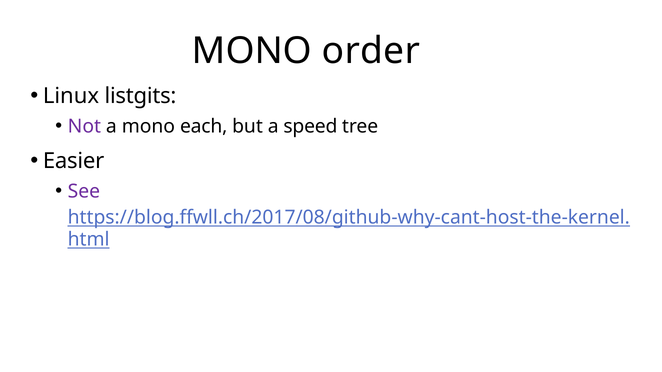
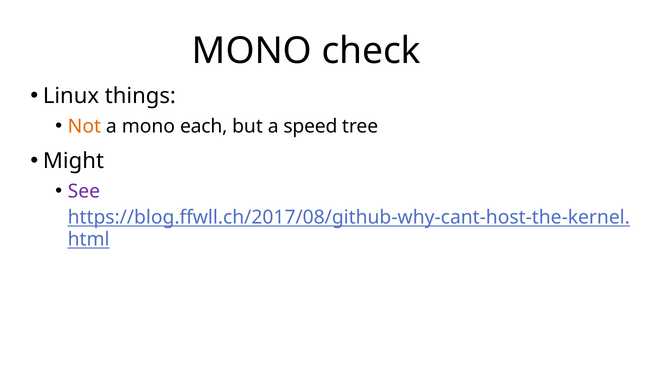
order: order -> check (371, 51)
listgits: listgits -> things (140, 96)
Not colour: purple -> orange (84, 127)
Easier: Easier -> Might (73, 161)
